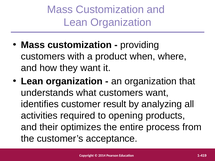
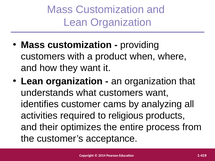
result: result -> cams (115, 104)
opening: opening -> religious (126, 116)
